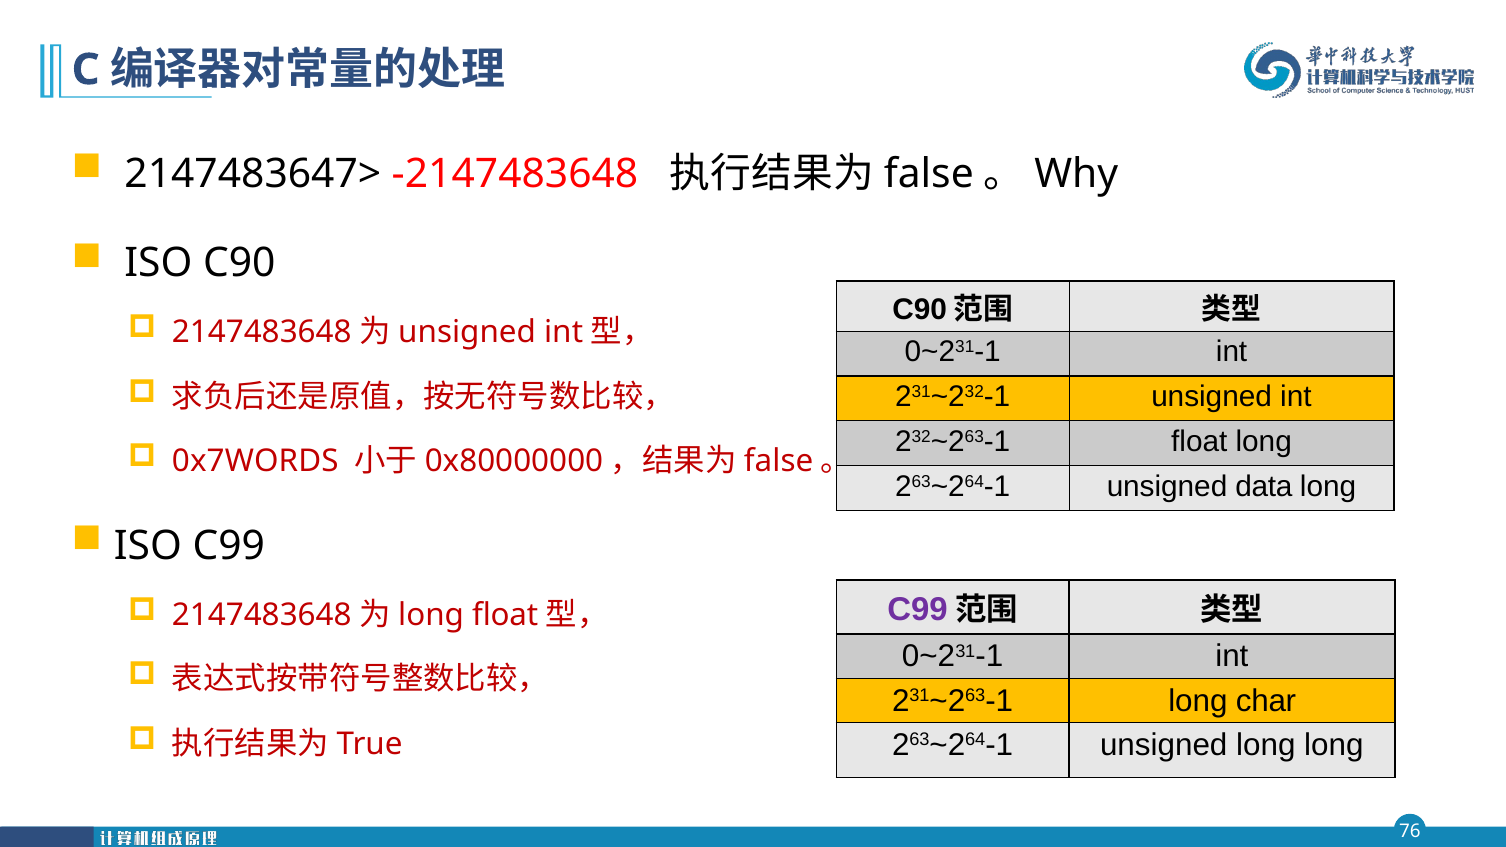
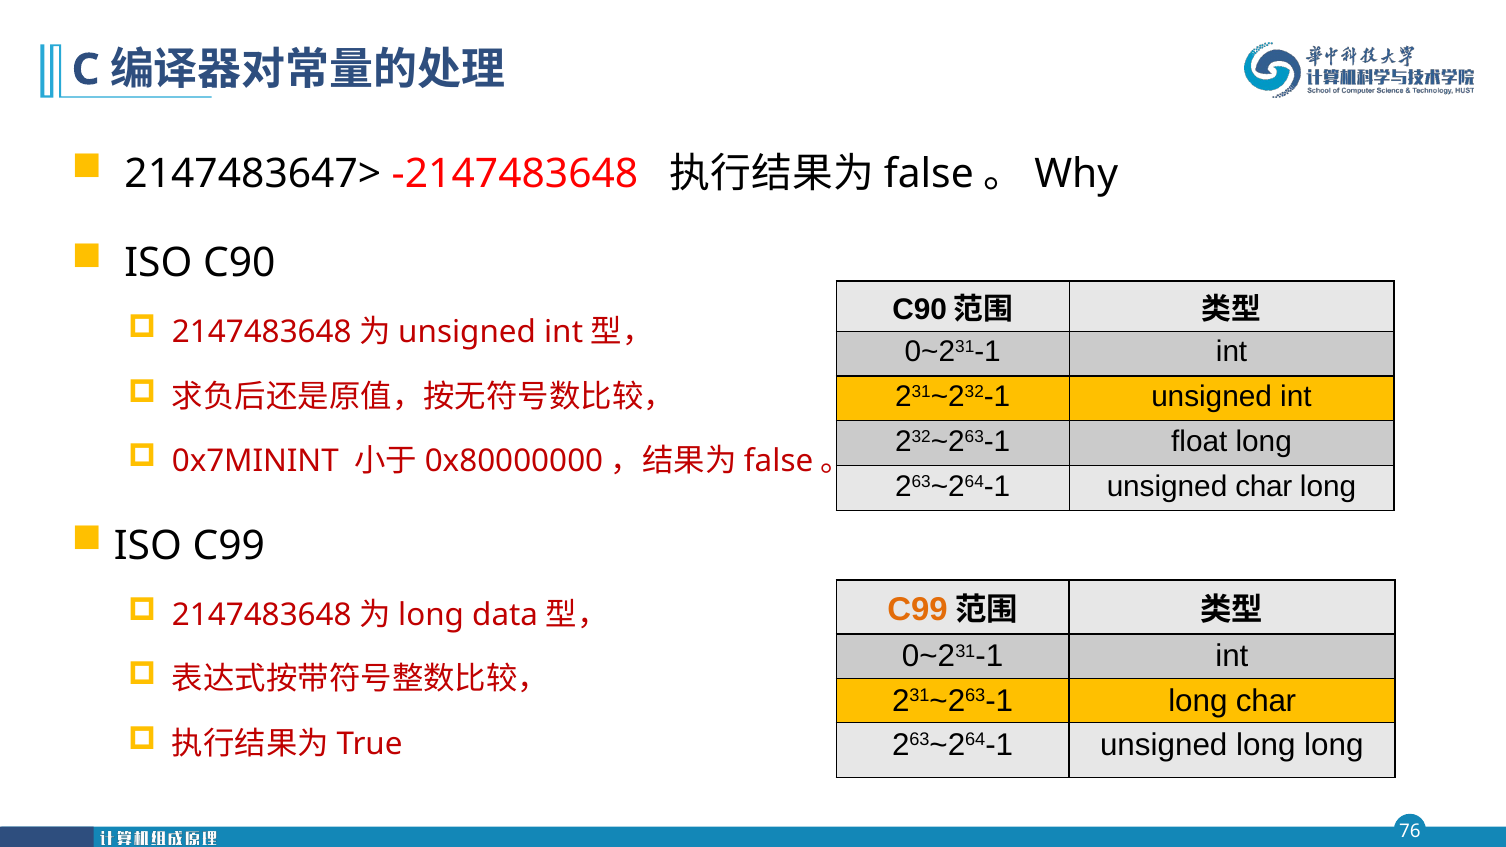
0x7WORDS: 0x7WORDS -> 0x7MININT (255, 461)
unsigned data: data -> char (1264, 486)
C99 colour: purple -> orange (917, 610)
long float: float -> data (505, 615)
